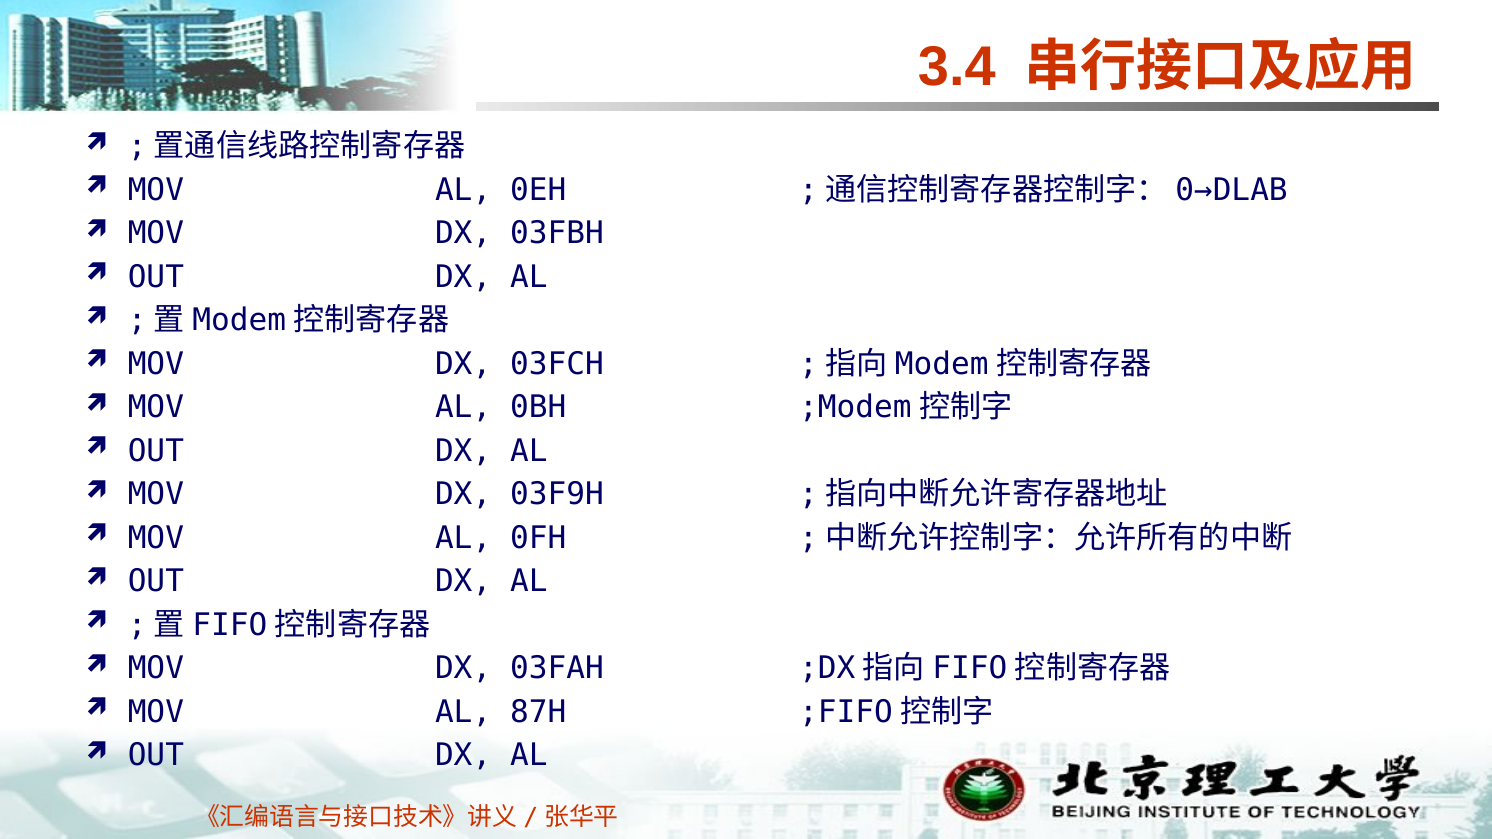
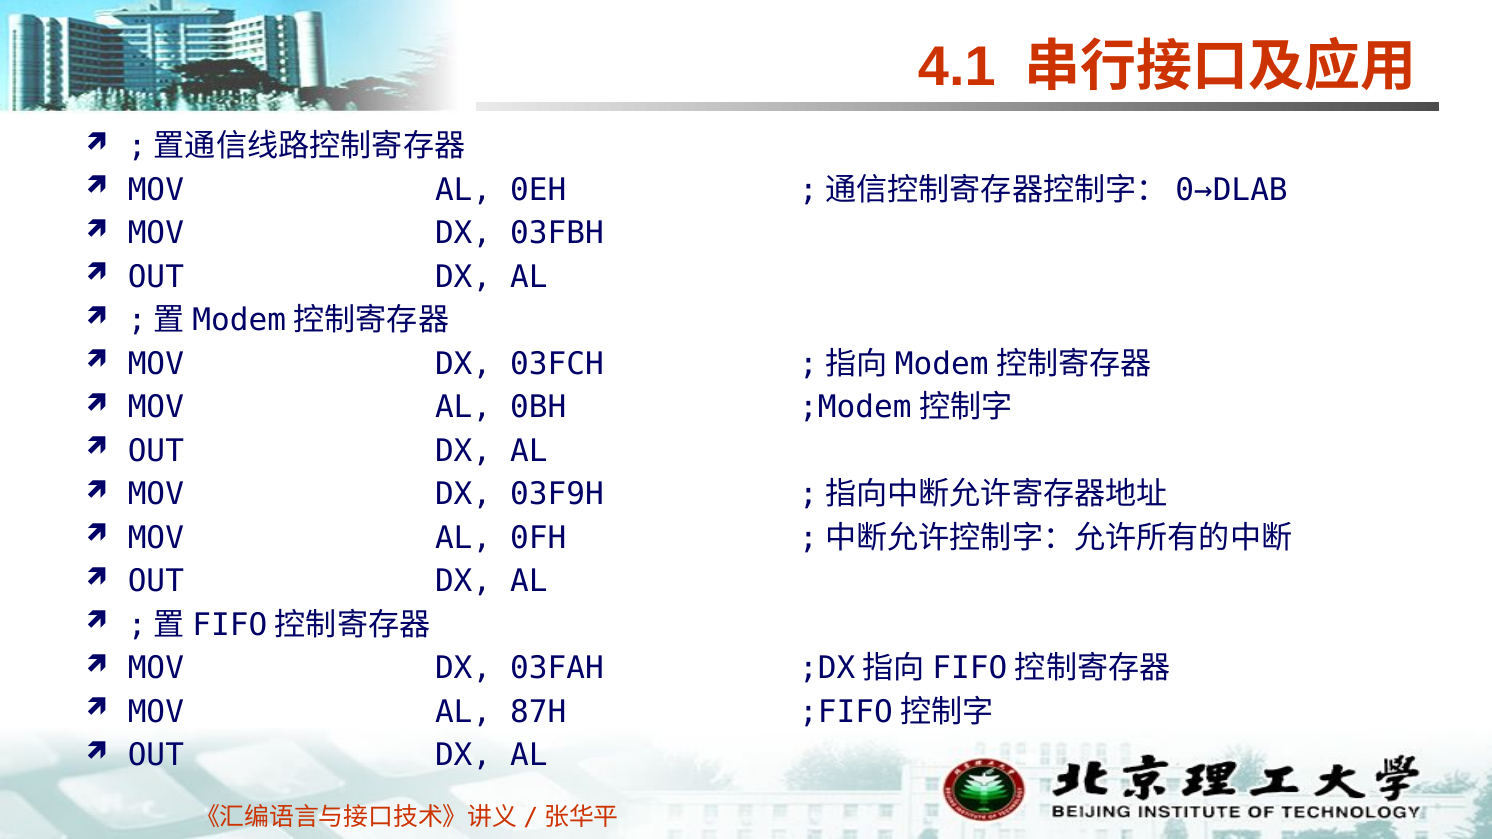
3.4: 3.4 -> 4.1 (957, 67)
